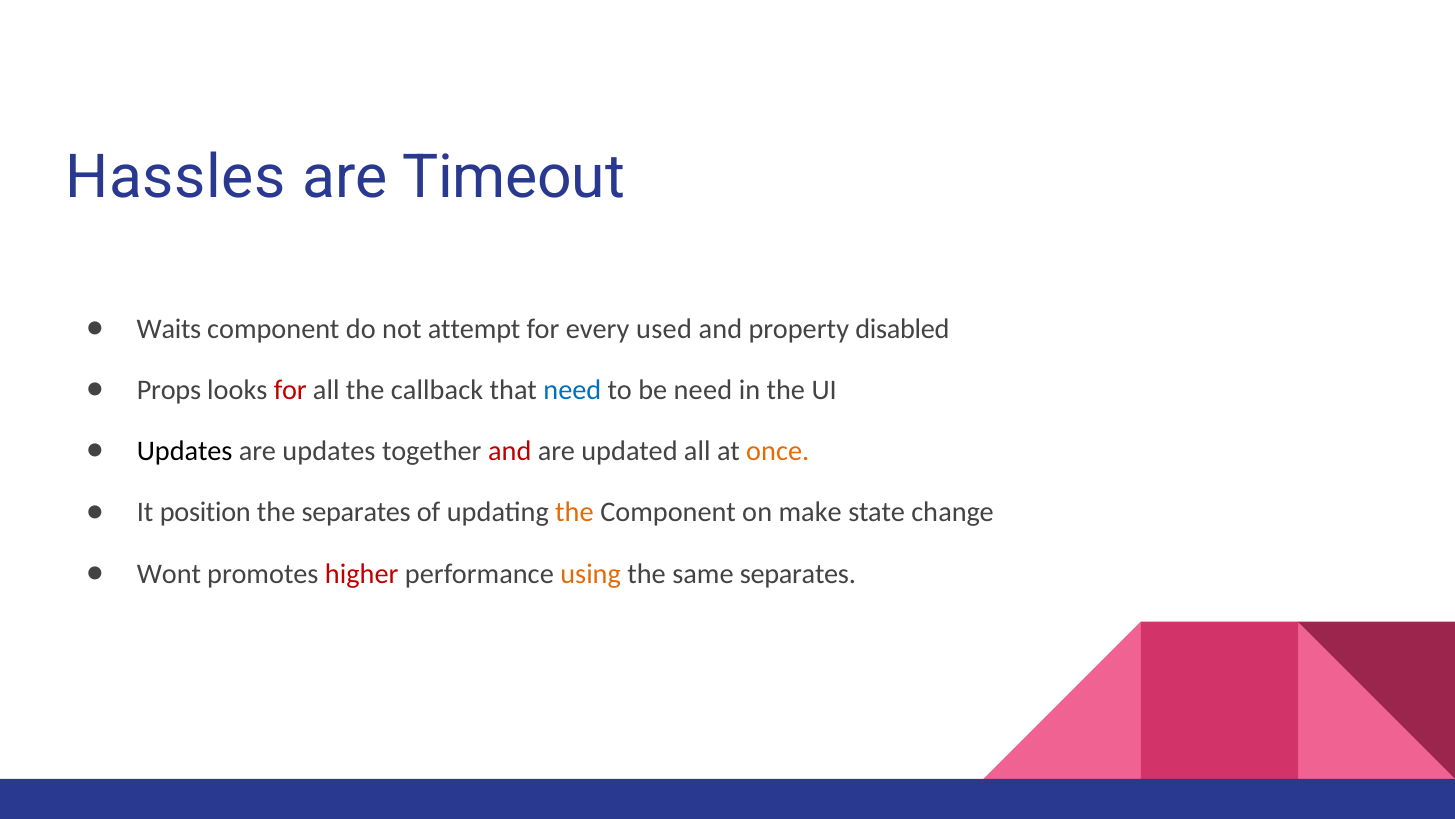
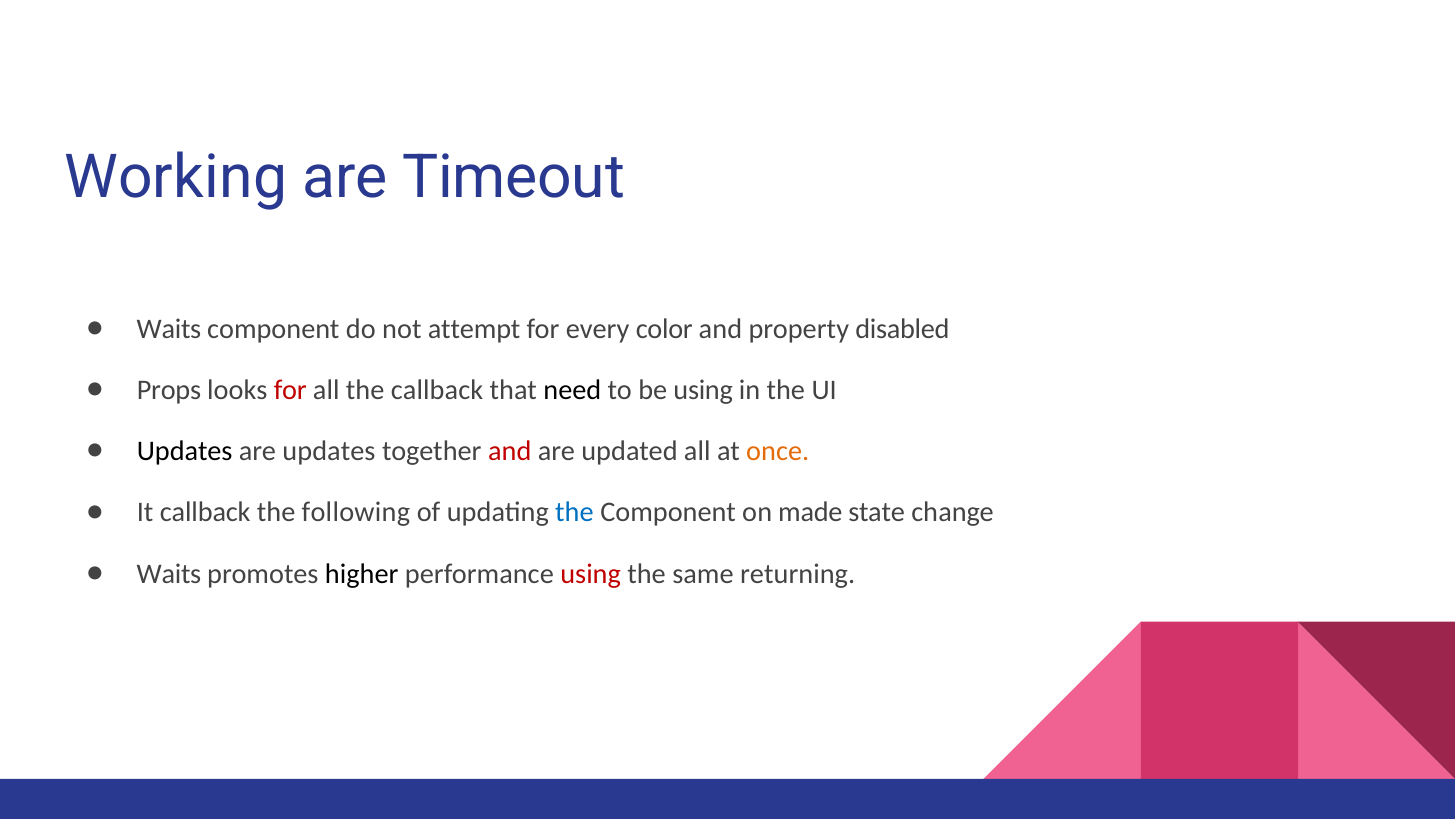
Hassles: Hassles -> Working (176, 178)
used: used -> color (664, 329)
need colour: blue -> black (572, 390)
be need: need -> using (703, 390)
It position: position -> callback (205, 512)
the separates: separates -> following (356, 512)
the colour: orange -> blue (574, 512)
make: make -> made (810, 512)
Wont: Wont -> Waits (169, 573)
higher colour: red -> black (362, 573)
using colour: orange -> red (591, 573)
same separates: separates -> returning (798, 573)
